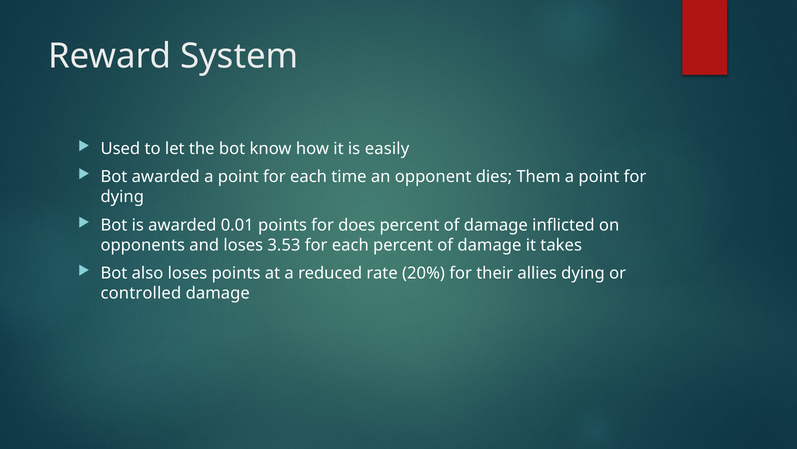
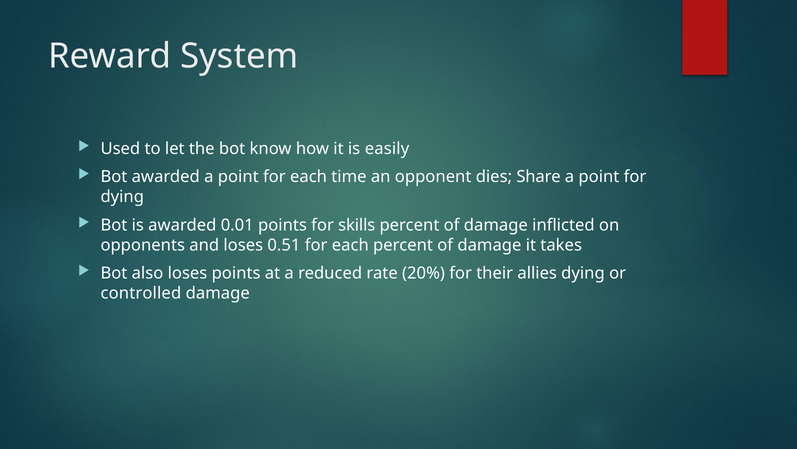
Them: Them -> Share (539, 177)
does: does -> skills (357, 225)
3.53: 3.53 -> 0.51 (284, 245)
